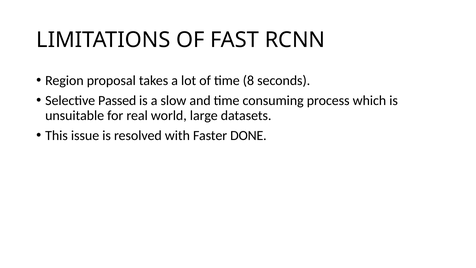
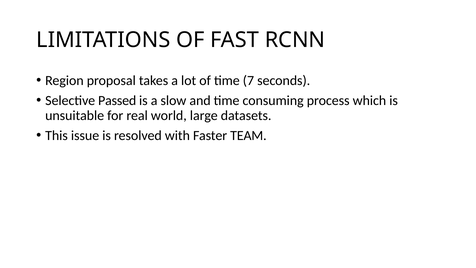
8: 8 -> 7 (248, 80)
DONE: DONE -> TEAM (248, 135)
